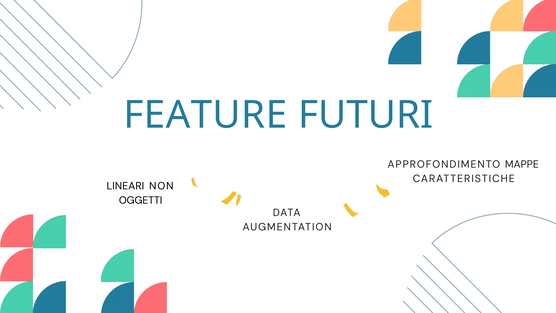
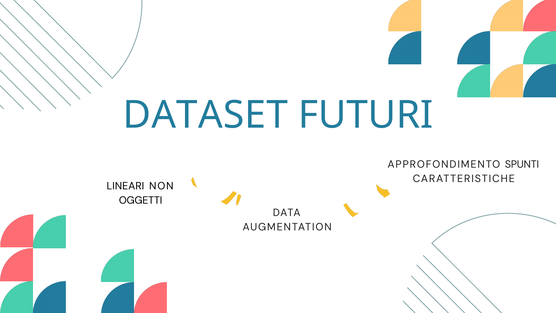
FEATURE: FEATURE -> DATASET (205, 115)
MAPPE: MAPPE -> SPUNTI (522, 164)
